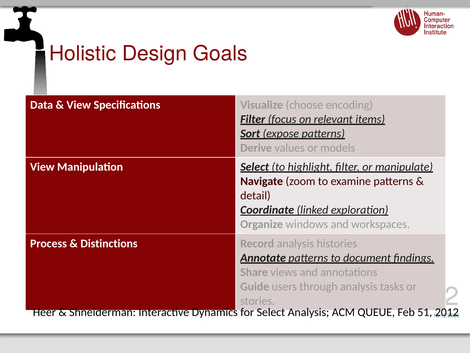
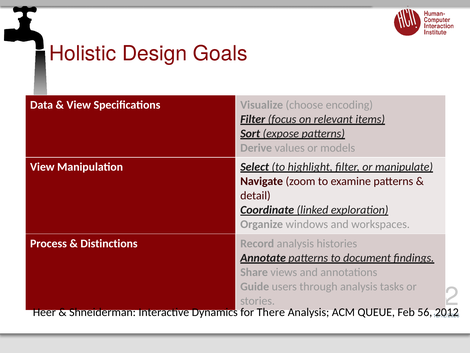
for Select: Select -> There (271, 312)
51: 51 -> 56 (425, 312)
